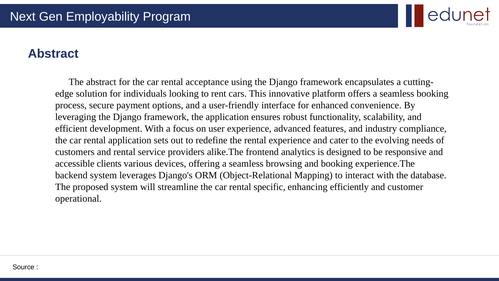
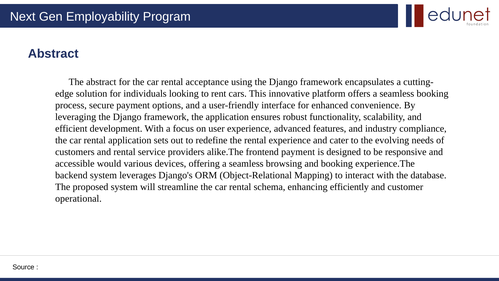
frontend analytics: analytics -> payment (298, 152)
clients: clients -> would (109, 164)
specific: specific -> schema (269, 187)
